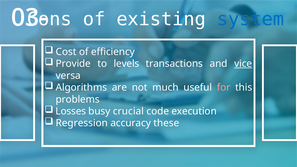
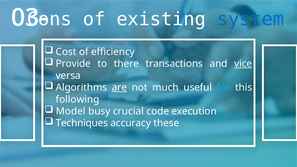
levels: levels -> there (126, 64)
are underline: none -> present (119, 88)
for colour: pink -> light blue (224, 88)
problems: problems -> following (78, 99)
Losses: Losses -> Model (71, 111)
Regression: Regression -> Techniques (82, 123)
